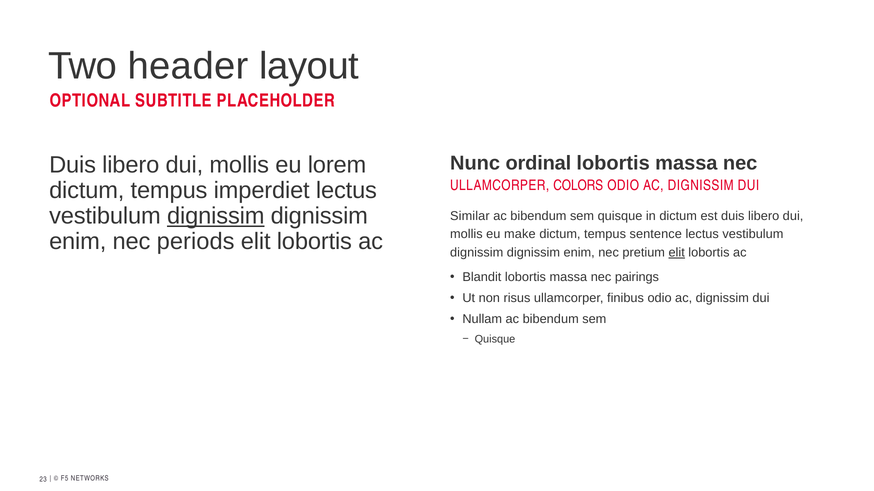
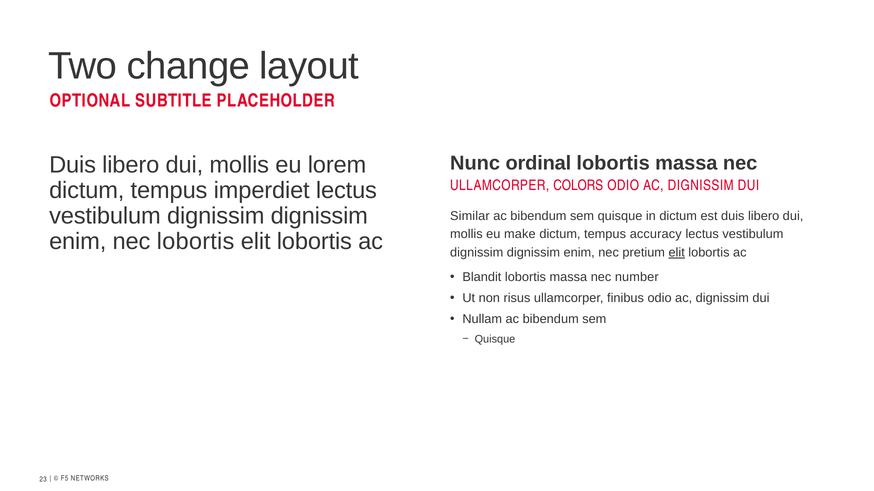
header: header -> change (188, 66)
dignissim underline: present -> none (216, 216)
sentence: sentence -> accuracy (656, 235)
nec periods: periods -> lobortis (196, 242)
pairings: pairings -> number (637, 277)
